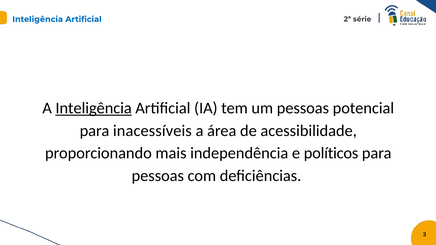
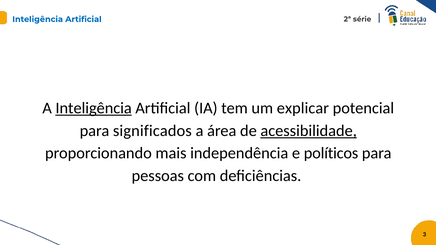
um pessoas: pessoas -> explicar (303, 108)
inacessíveis: inacessíveis -> significados (152, 131)
acessibilidade underline: none -> present (309, 131)
